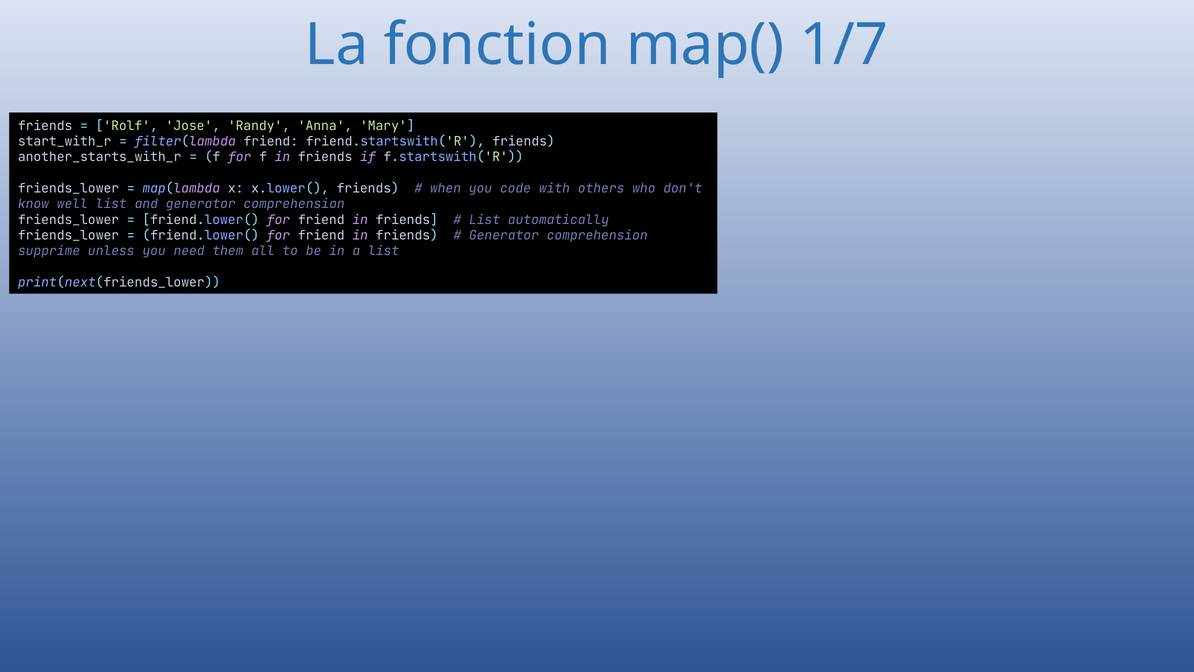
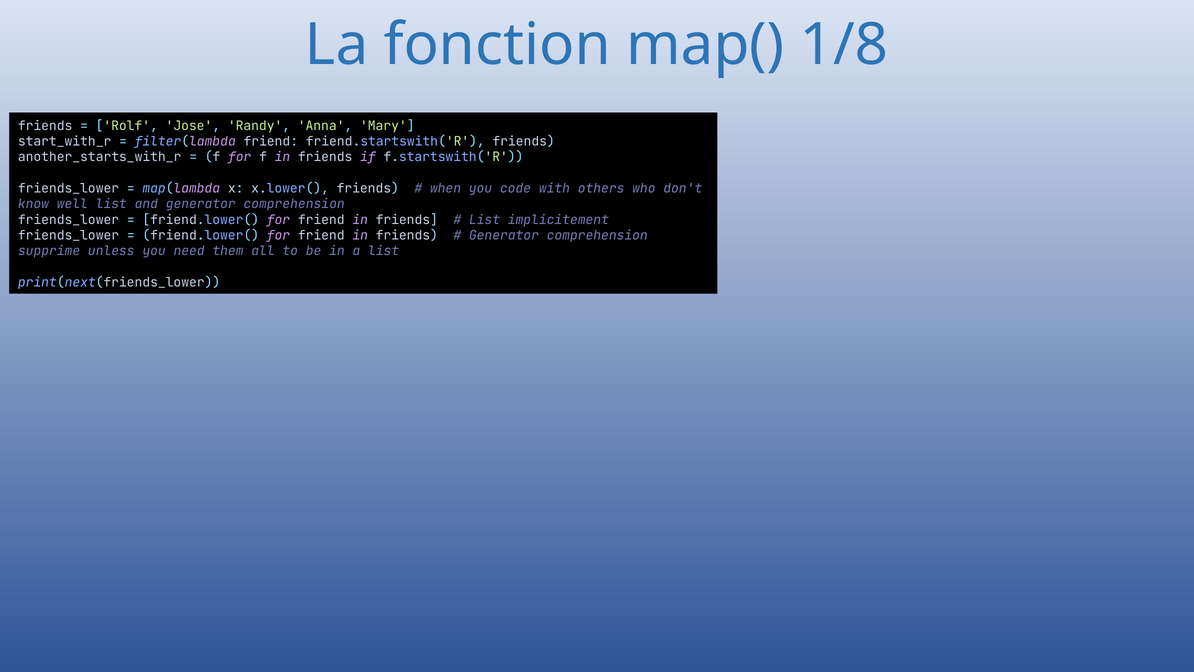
1/7: 1/7 -> 1/8 (844, 45)
automatically: automatically -> implicitement (558, 220)
